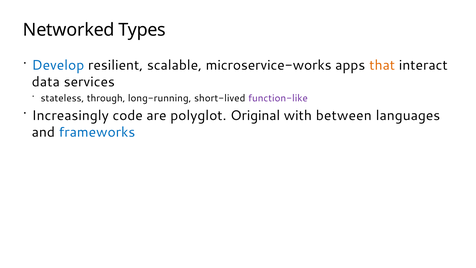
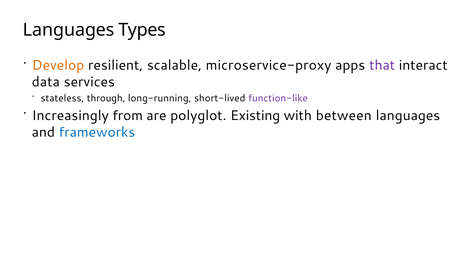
Networked: Networked -> Languages (69, 30)
Develop colour: blue -> orange (58, 65)
microservice-works: microservice-works -> microservice-proxy (269, 65)
that colour: orange -> purple (382, 65)
code: code -> from (128, 115)
Original: Original -> Existing (255, 115)
